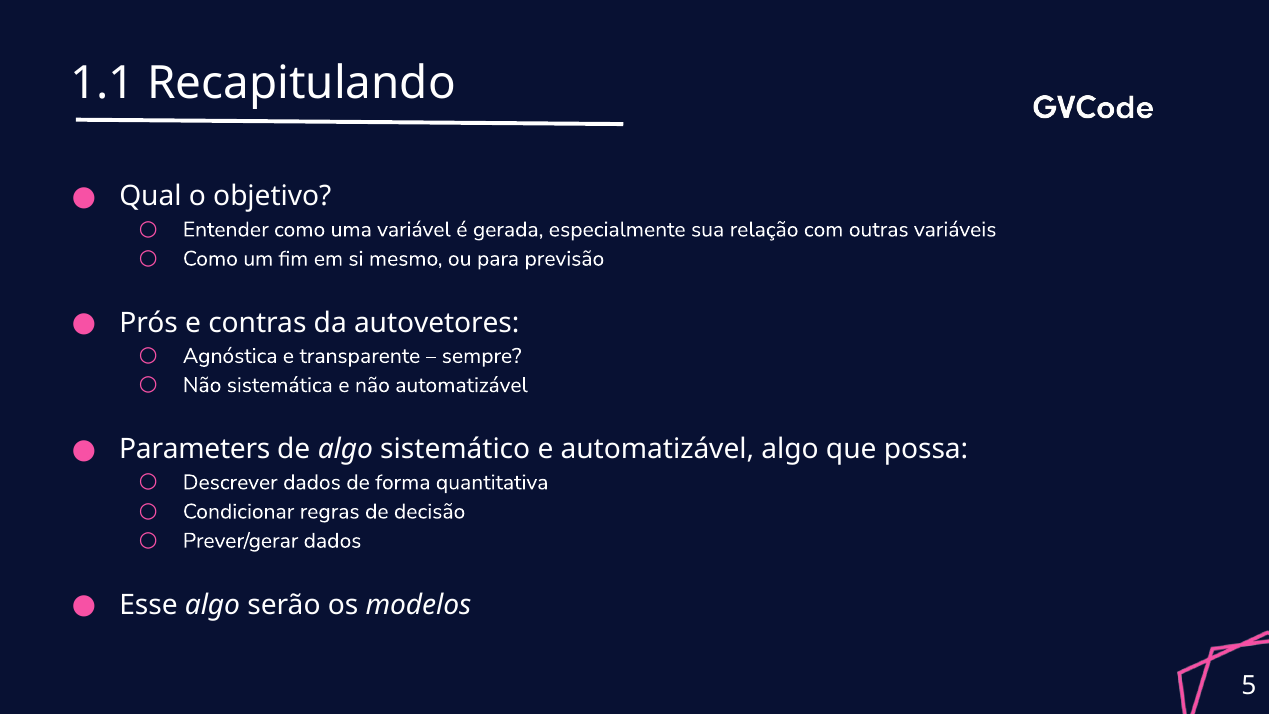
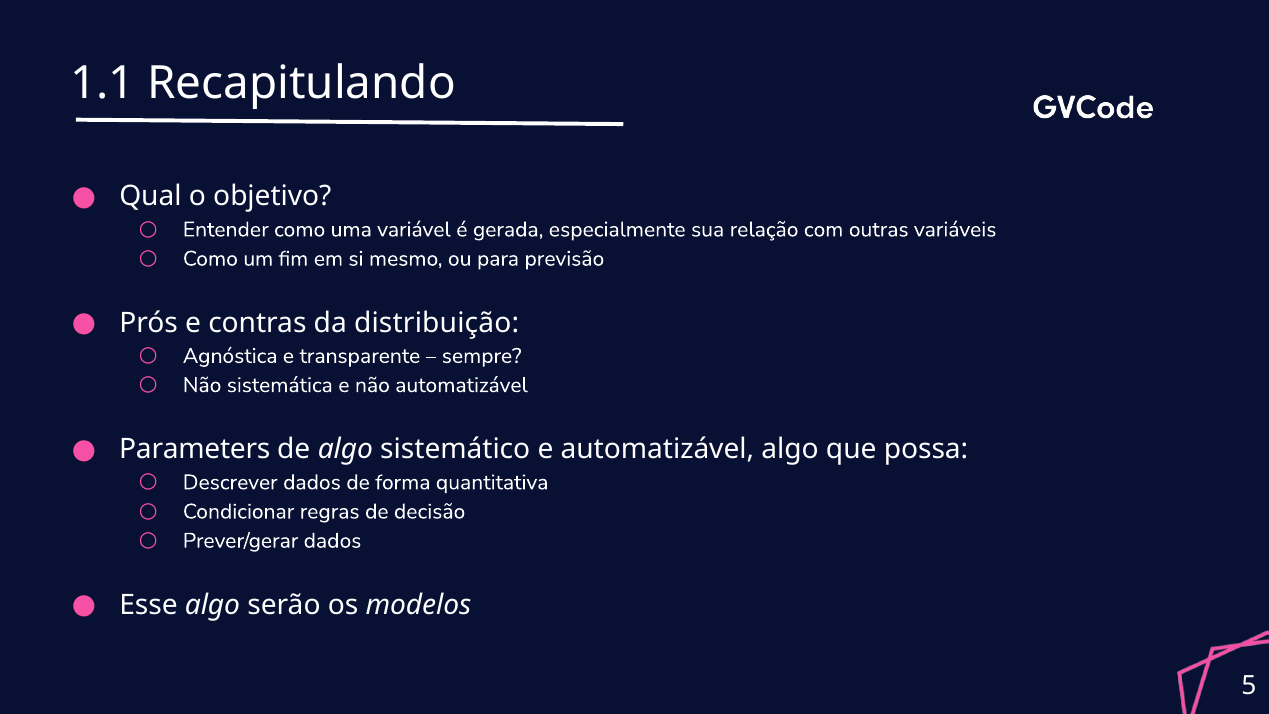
autovetores: autovetores -> distribuição (437, 323)
